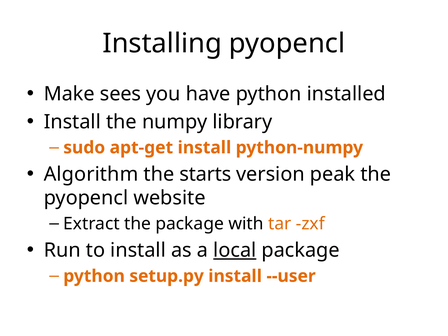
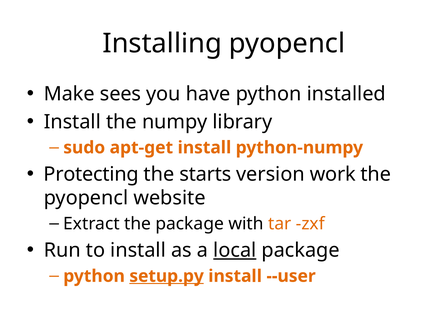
Algorithm: Algorithm -> Protecting (91, 174)
peak: peak -> work (333, 174)
setup.py underline: none -> present (167, 276)
